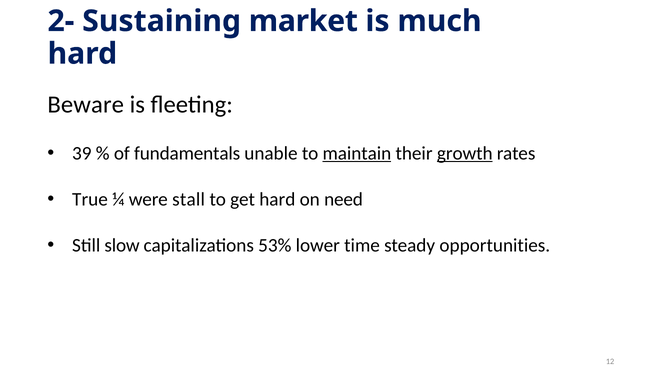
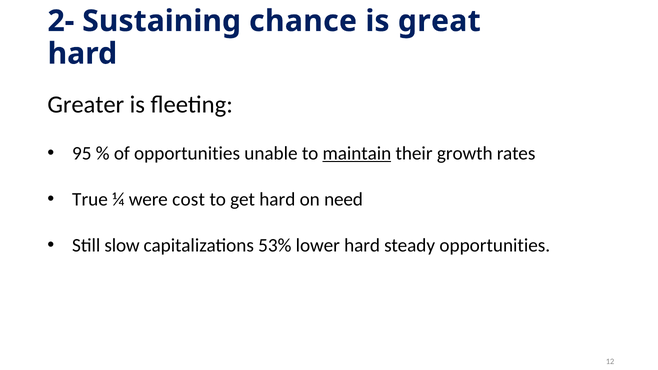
market: market -> chance (303, 21)
much: much -> great (439, 21)
Beware: Beware -> Greater (86, 104)
39: 39 -> 95 (82, 153)
of fundamentals: fundamentals -> opportunities (187, 153)
growth underline: present -> none (465, 153)
stall: stall -> cost (189, 200)
lower time: time -> hard (362, 246)
